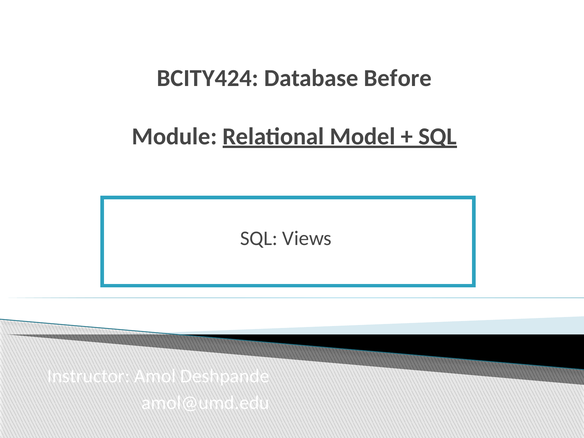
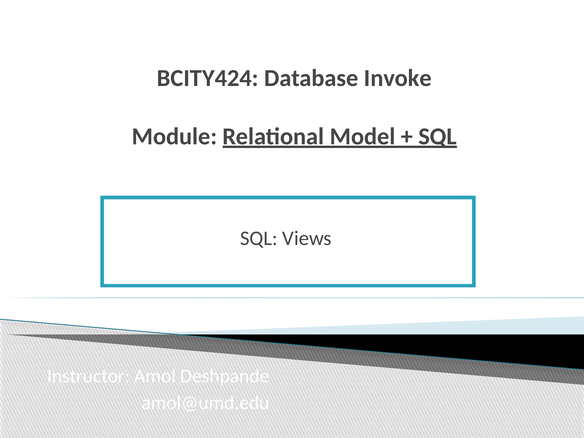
Before: Before -> Invoke (398, 78)
